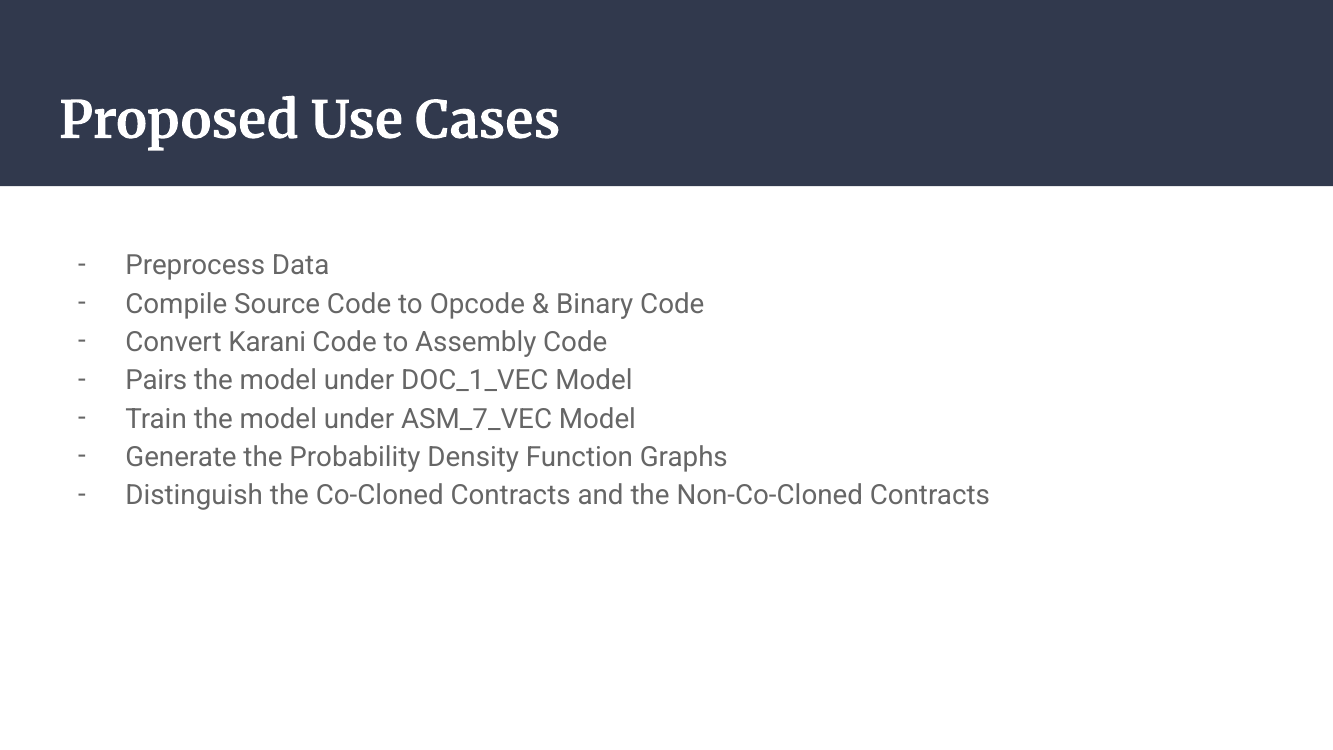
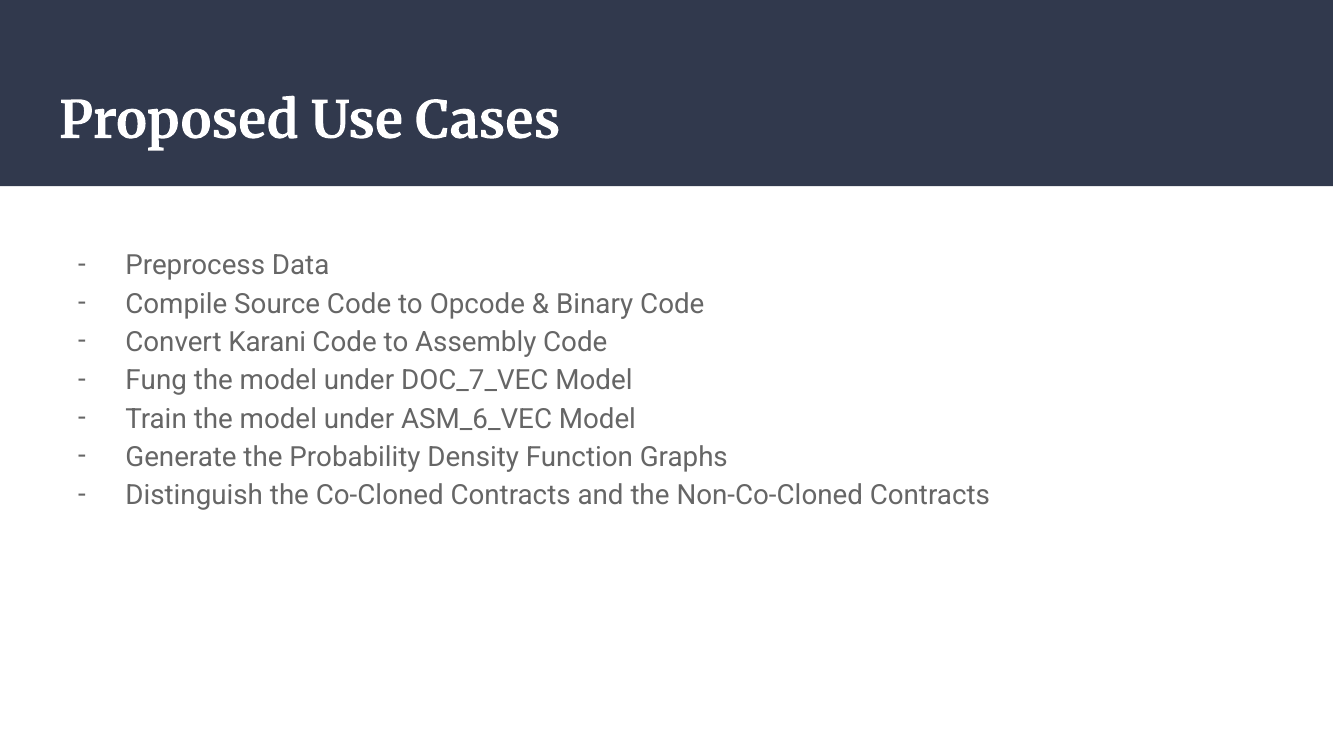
Pairs: Pairs -> Fung (156, 381)
DOC_1_VEC: DOC_1_VEC -> DOC_7_VEC (475, 381)
ASM_7_VEC: ASM_7_VEC -> ASM_6_VEC (477, 419)
